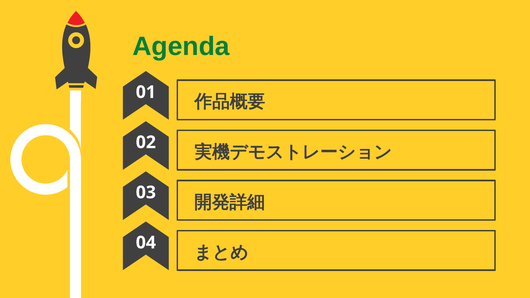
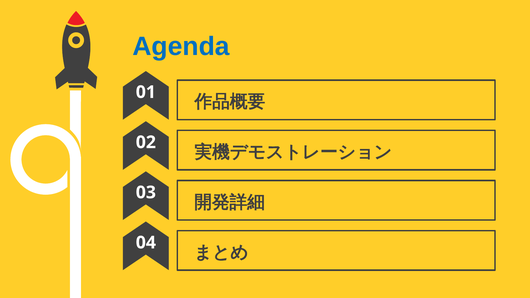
Agenda colour: green -> blue (181, 47)
